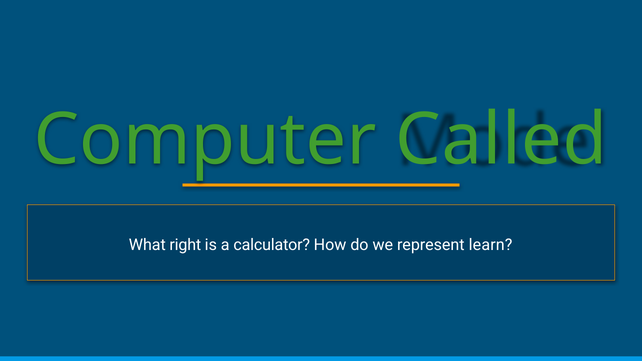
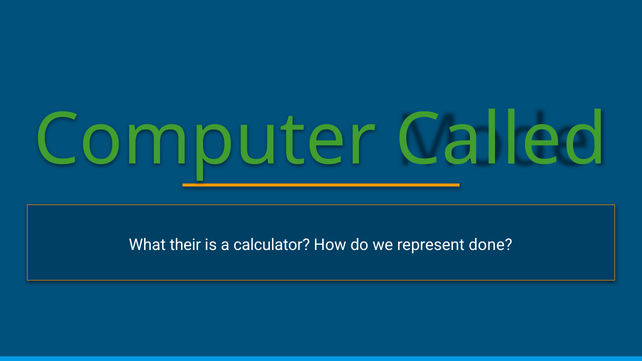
right: right -> their (185, 245)
learn: learn -> done (491, 245)
